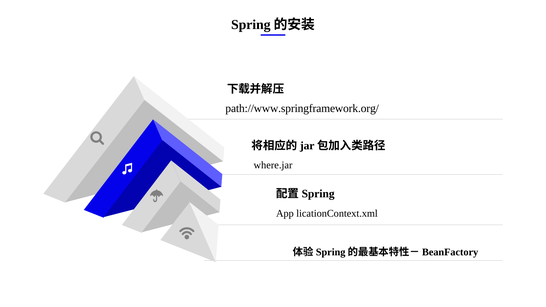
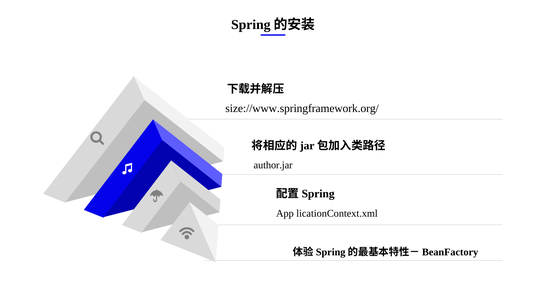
path://www.springframework.org/: path://www.springframework.org/ -> size://www.springframework.org/ (302, 108)
where.jar: where.jar -> author.jar (273, 165)
